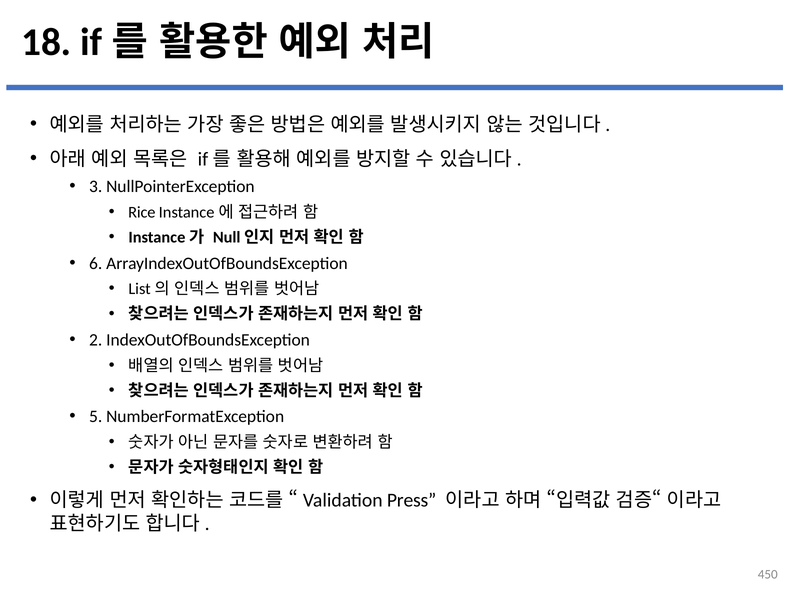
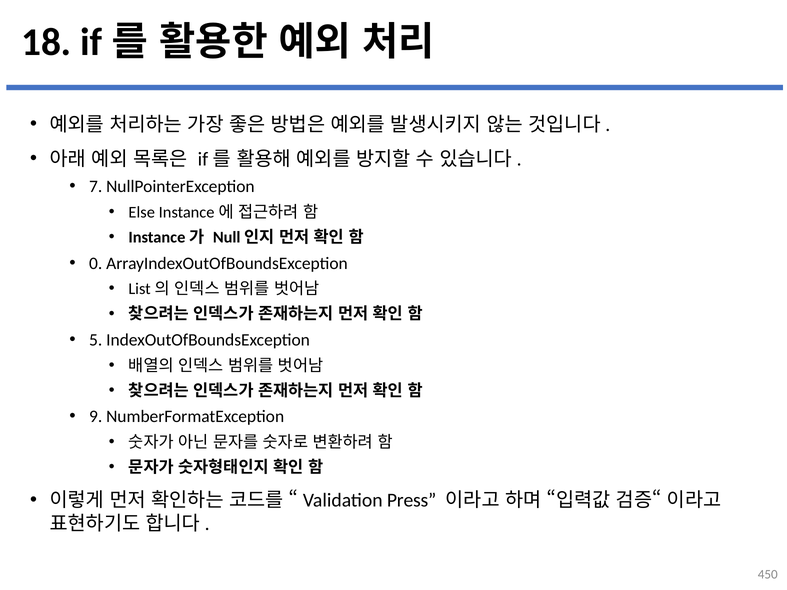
3: 3 -> 7 (96, 187)
Rice: Rice -> Else (142, 212)
6: 6 -> 0 (96, 263)
2: 2 -> 5 (96, 340)
5: 5 -> 9 (96, 417)
